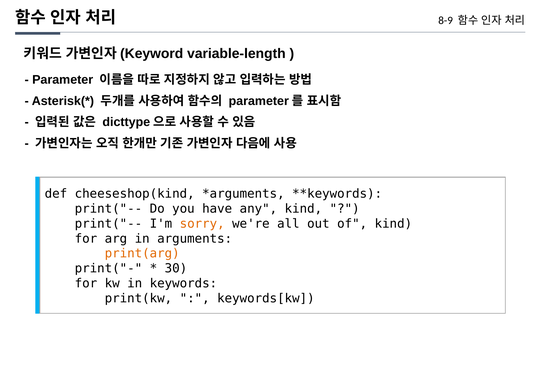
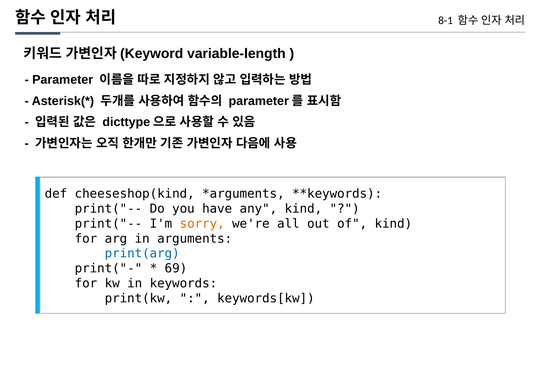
8-9: 8-9 -> 8-1 (446, 20)
print(arg colour: orange -> blue (142, 253)
30: 30 -> 69 (176, 268)
